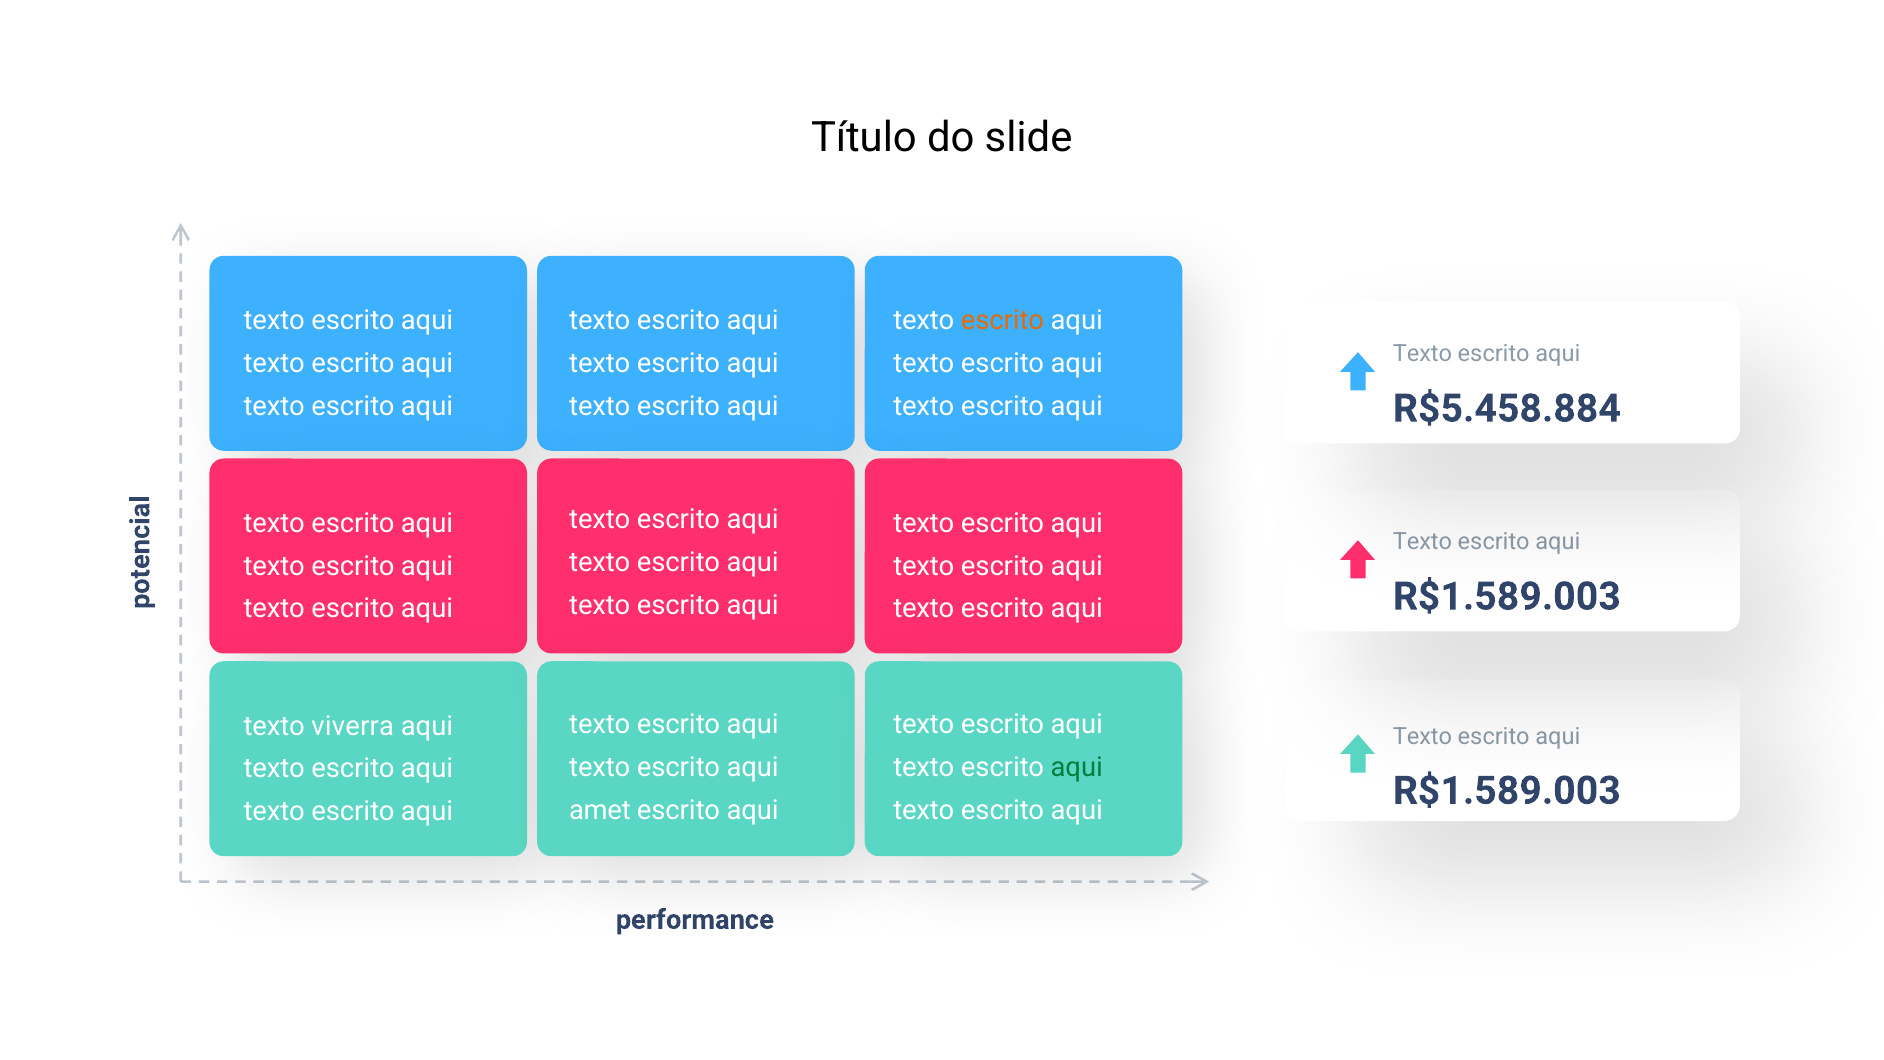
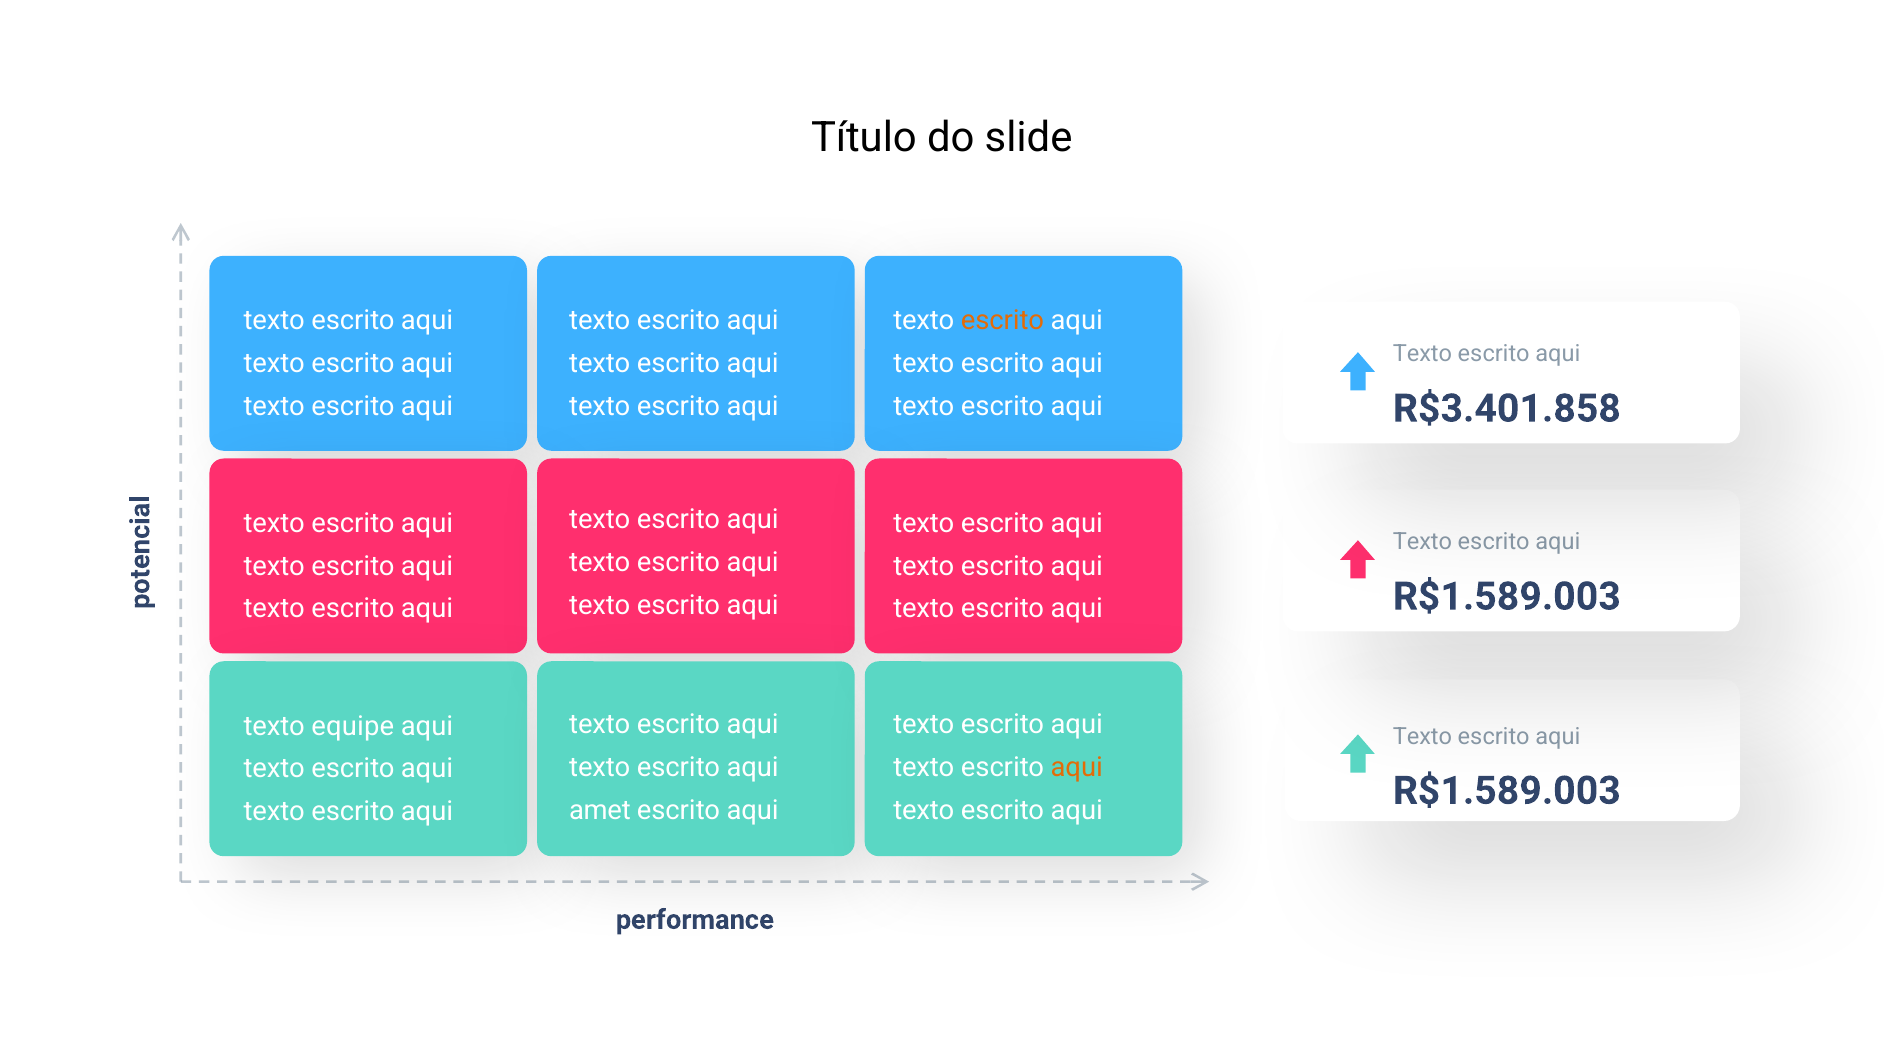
R$5.458.884: R$5.458.884 -> R$3.401.858 (1507, 409)
viverra: viverra -> equipe (353, 726)
aqui colour: green -> orange (1077, 768)
